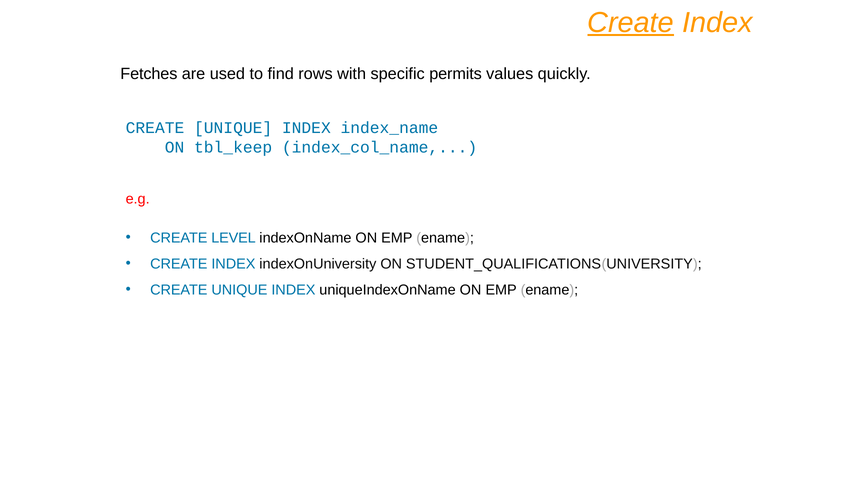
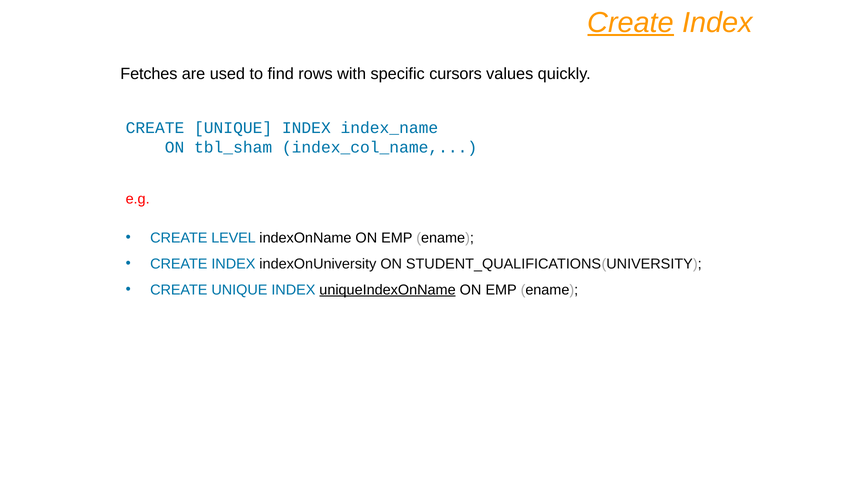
permits: permits -> cursors (456, 74)
tbl_keep: tbl_keep -> tbl_sham (233, 148)
uniqueIndexOnName underline: none -> present (388, 290)
